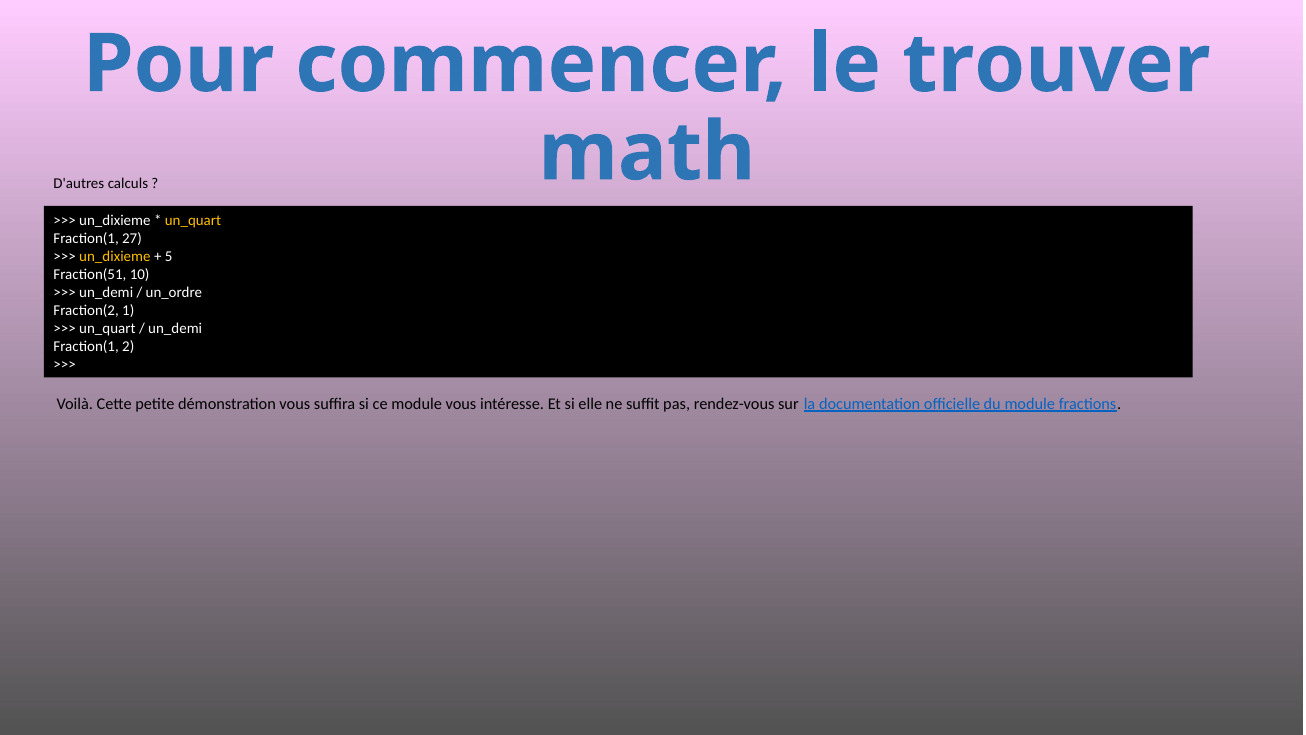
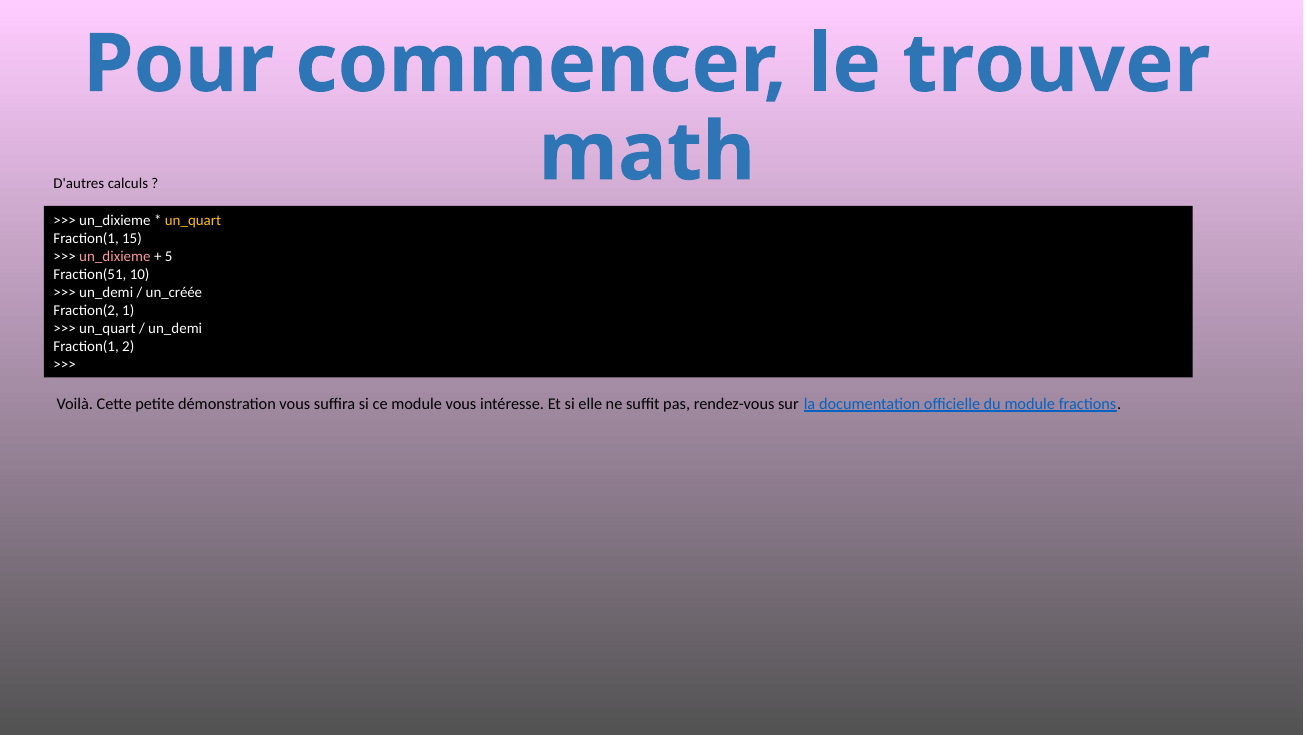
27: 27 -> 15 (132, 239)
un_dixieme colour: yellow -> pink (115, 257)
un_ordre: un_ordre -> un_créée (174, 293)
